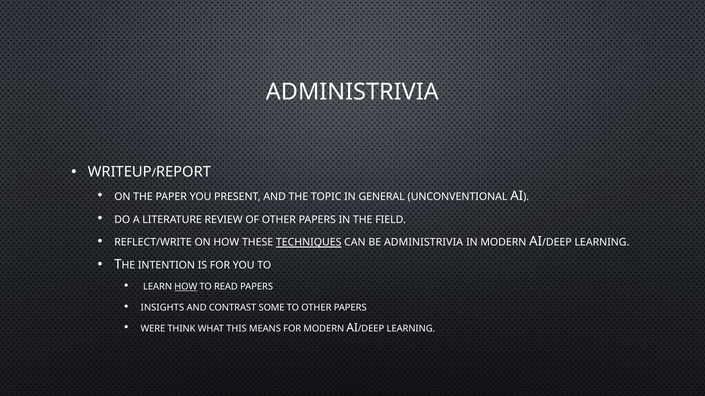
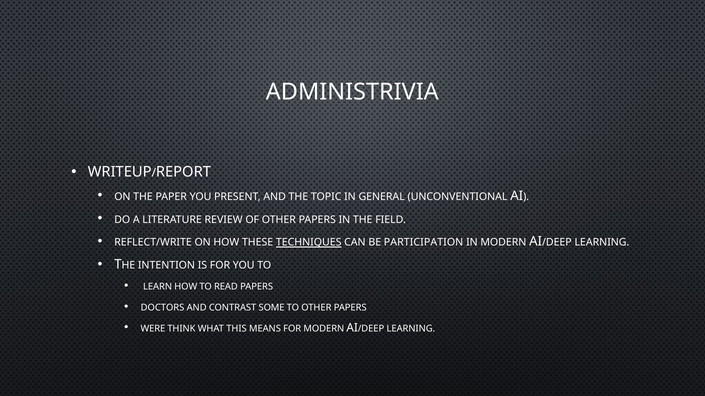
BE ADMINISTRIVIA: ADMINISTRIVIA -> PARTICIPATION (424, 243)
HOW underline: present -> none (186, 287)
INSIGHTS: INSIGHTS -> DOCTORS (163, 308)
